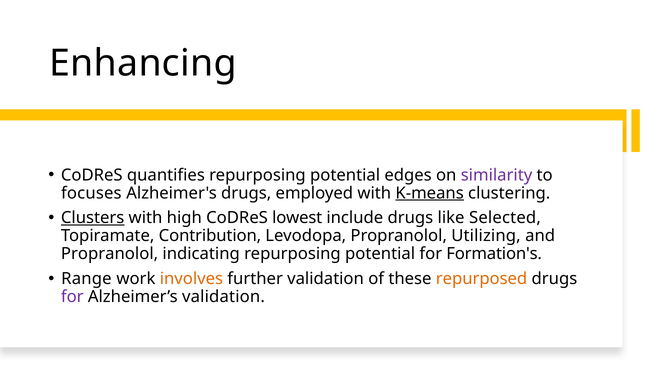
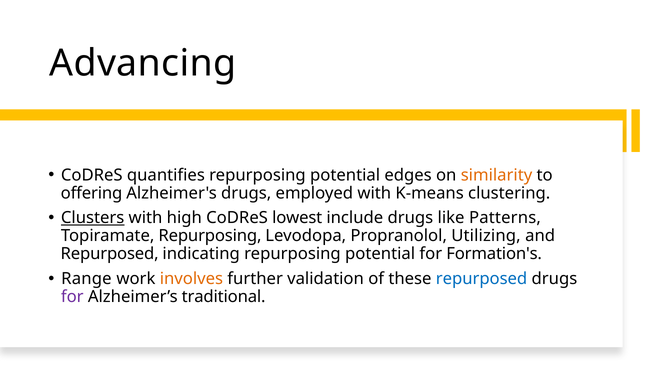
Enhancing: Enhancing -> Advancing (143, 63)
similarity colour: purple -> orange (497, 175)
focuses: focuses -> offering (92, 193)
K-means underline: present -> none (430, 193)
Selected: Selected -> Patterns (505, 218)
Topiramate Contribution: Contribution -> Repurposing (210, 236)
Propranolol: Propranolol -> Repurposed (110, 254)
repurposed colour: orange -> blue (482, 279)
Alzheimer’s validation: validation -> traditional (224, 297)
